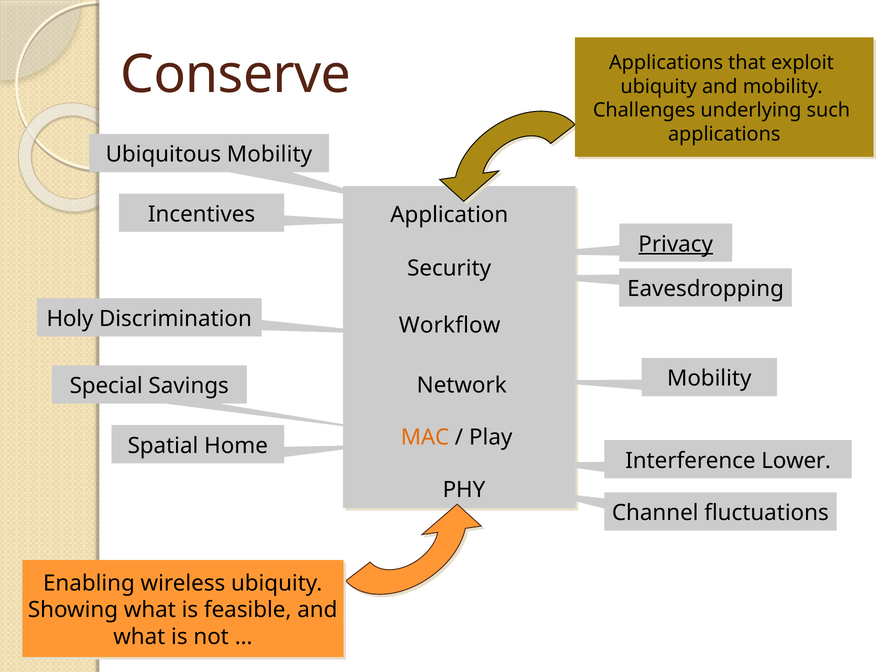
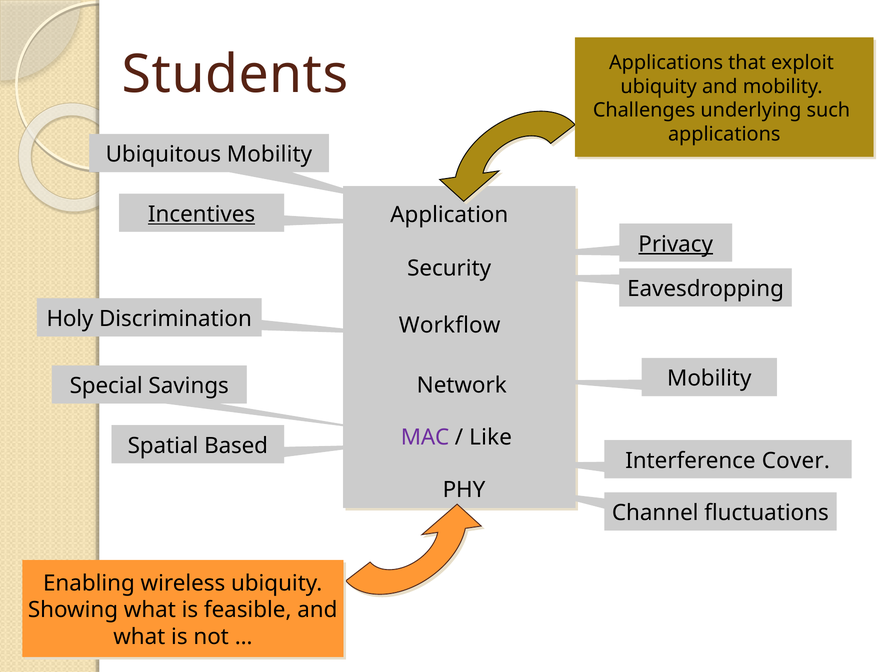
Conserve: Conserve -> Students (235, 75)
Incentives underline: none -> present (202, 214)
MAC colour: orange -> purple (425, 438)
Play: Play -> Like (491, 438)
Home: Home -> Based (236, 446)
Lower: Lower -> Cover (796, 461)
